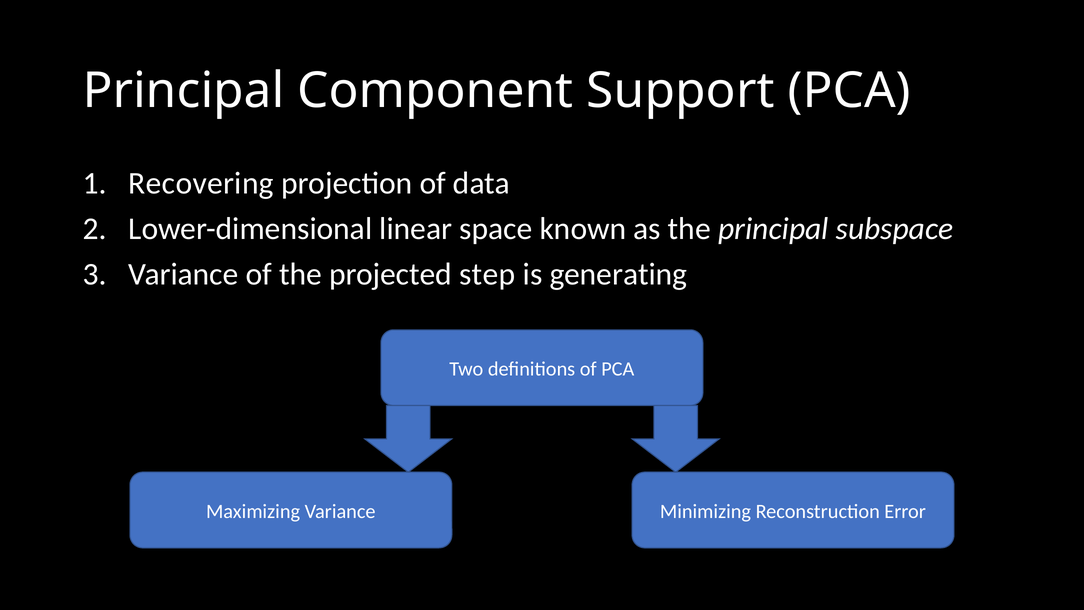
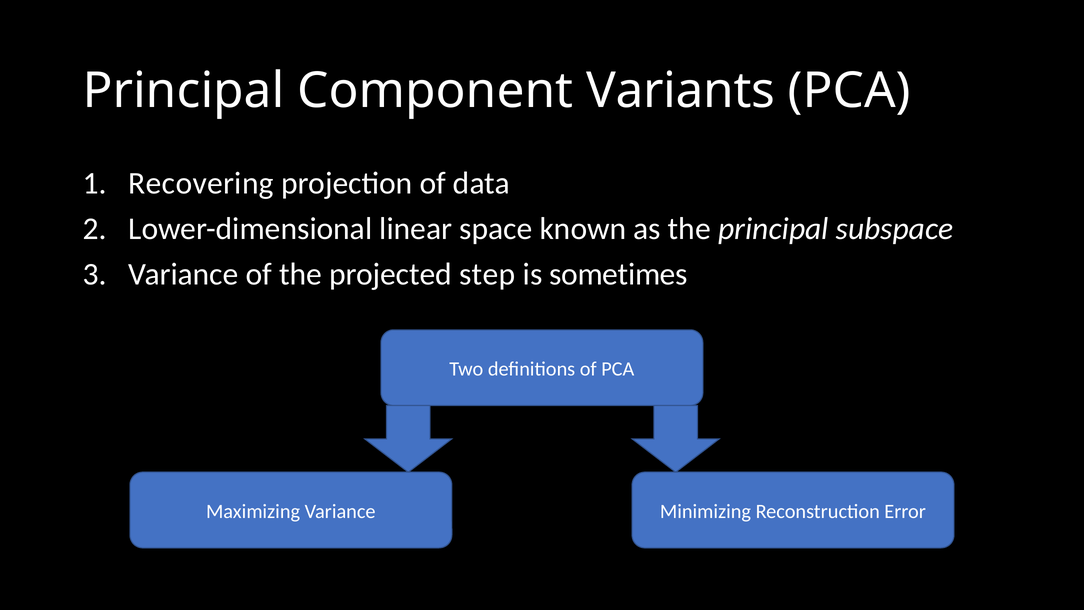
Support: Support -> Variants (681, 91)
generating: generating -> sometimes (618, 274)
